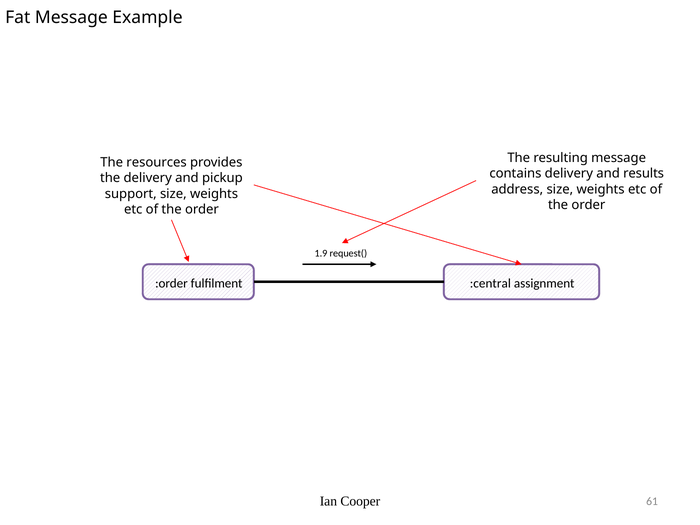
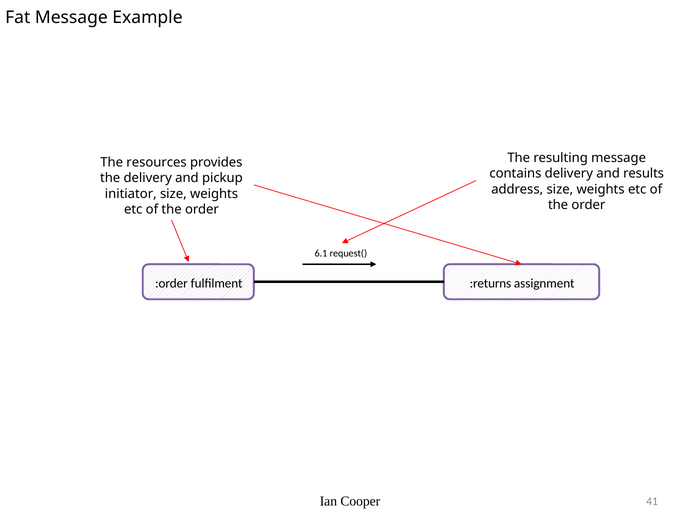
support: support -> initiator (131, 194)
1.9: 1.9 -> 6.1 (321, 253)
:central: :central -> :returns (490, 283)
61: 61 -> 41 (652, 501)
